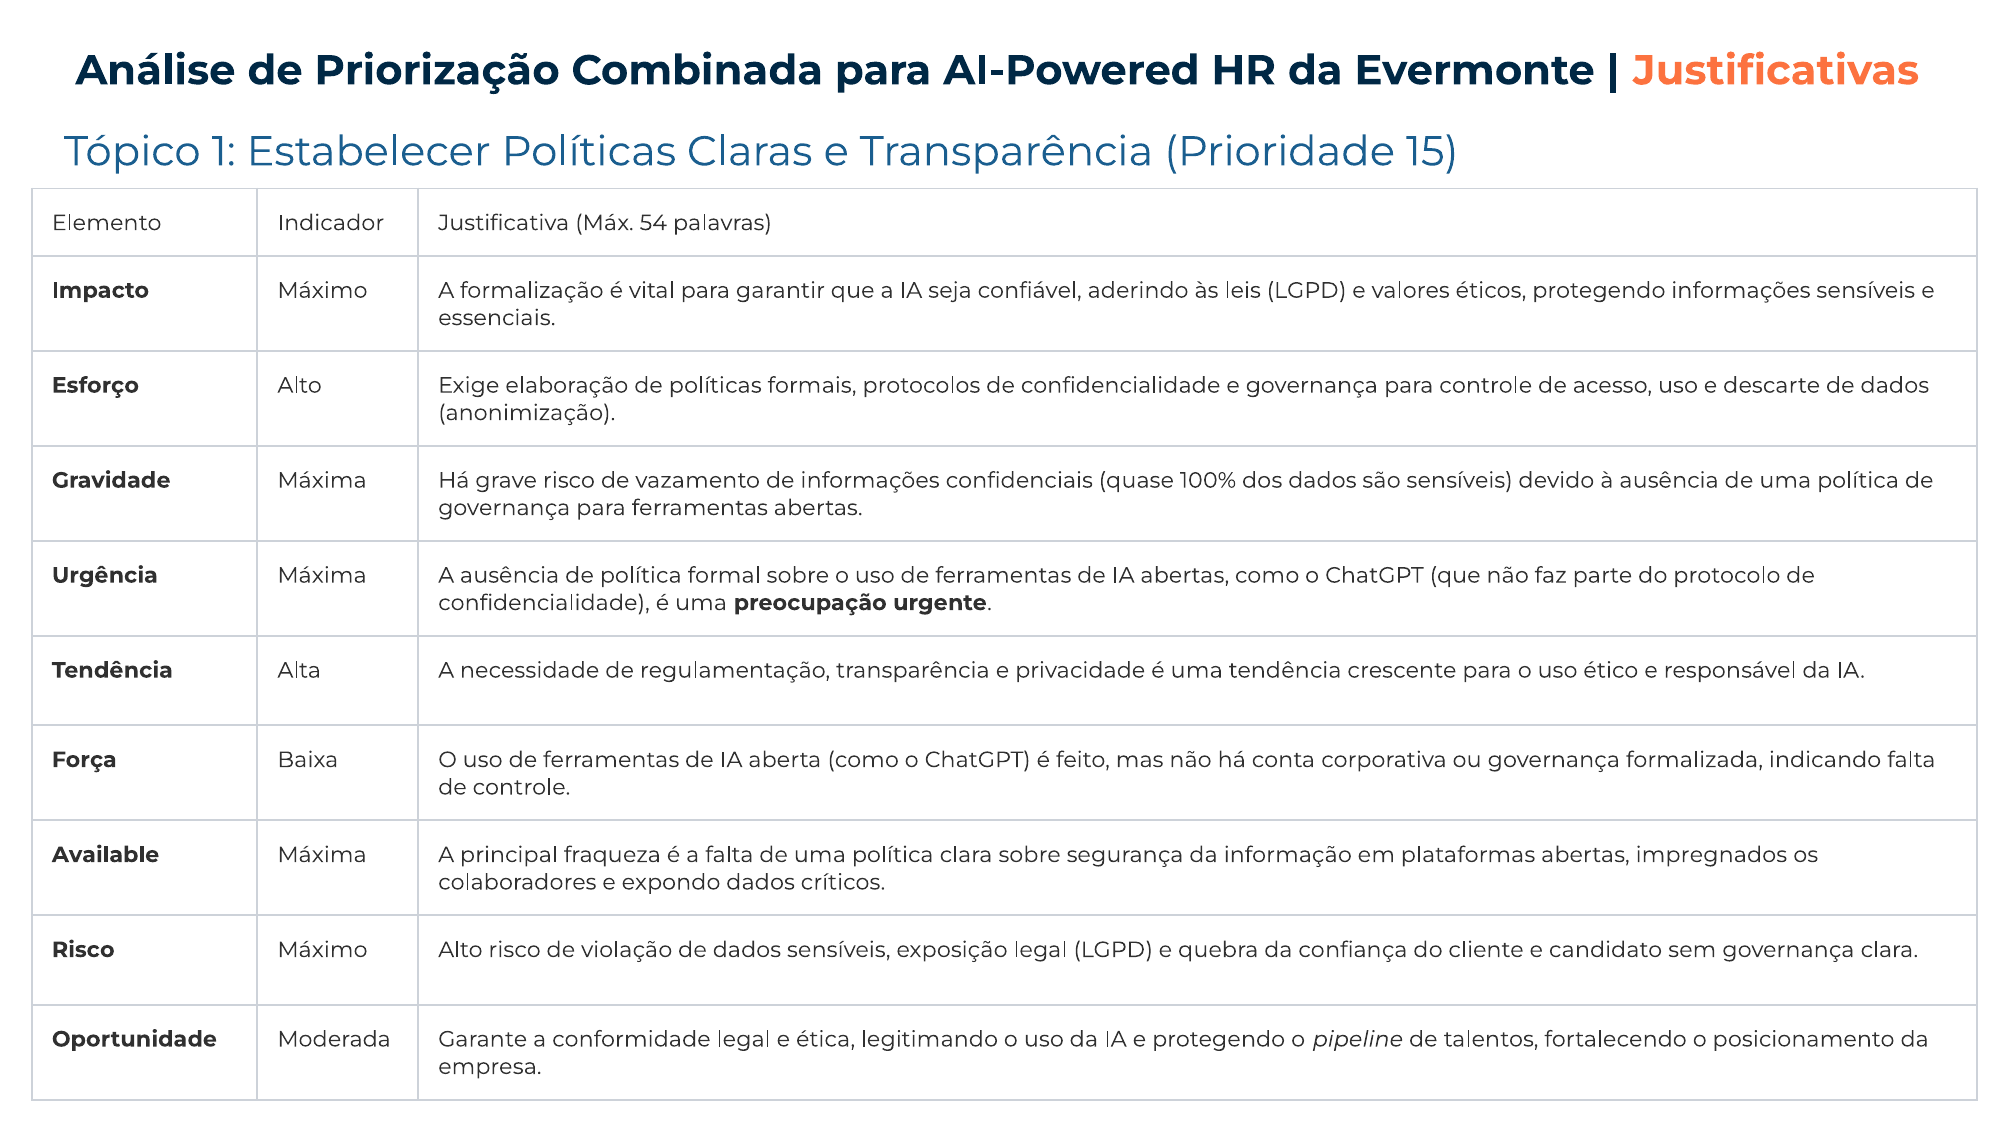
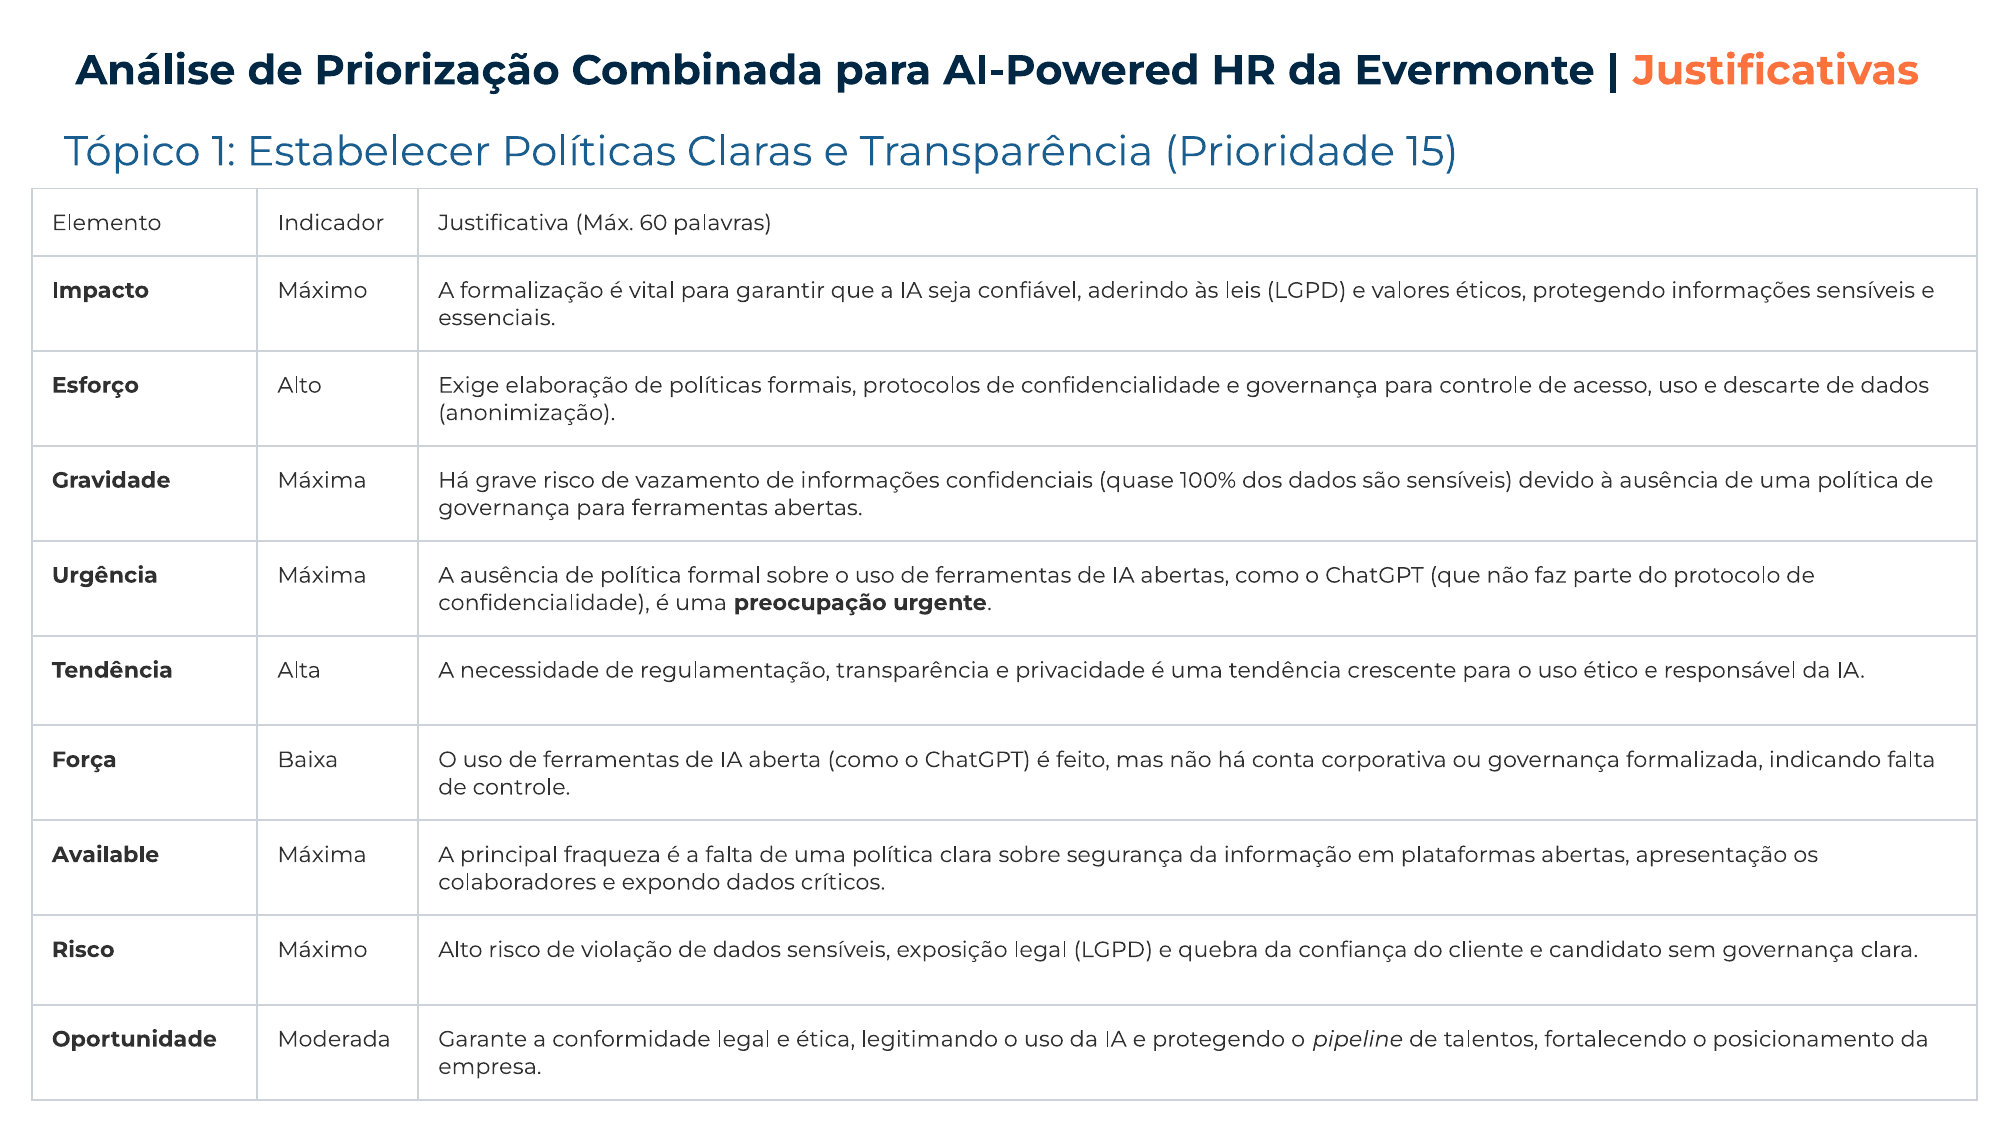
54: 54 -> 60 (653, 223)
impregnados: impregnados -> apresentação (1711, 854)
